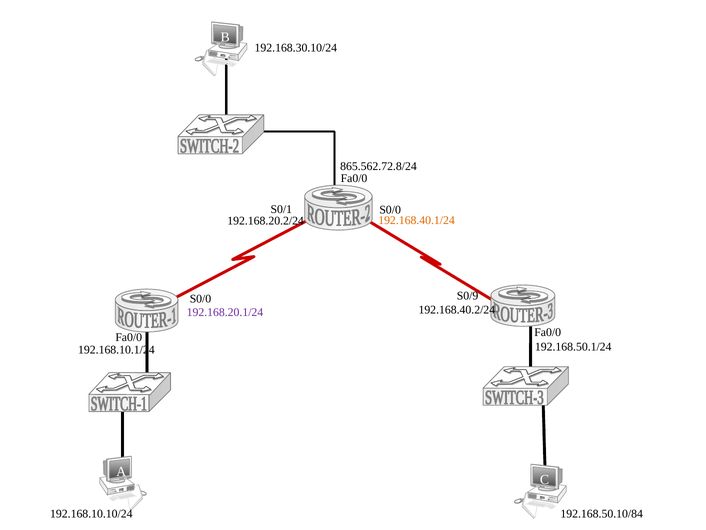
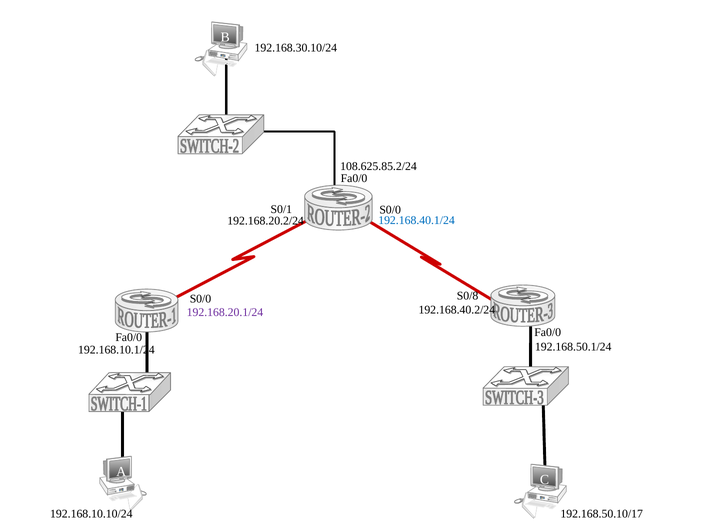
865.562.72.8/24: 865.562.72.8/24 -> 108.625.85.2/24 (378, 166)
192.168.40.1/24 colour: orange -> blue (417, 220)
S0/9: S0/9 -> S0/8 (468, 296)
192.168.50.10/84: 192.168.50.10/84 -> 192.168.50.10/17 (602, 513)
